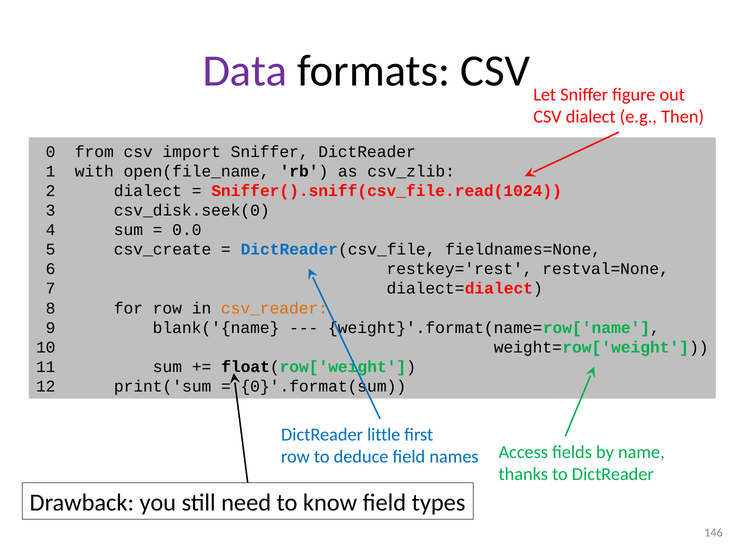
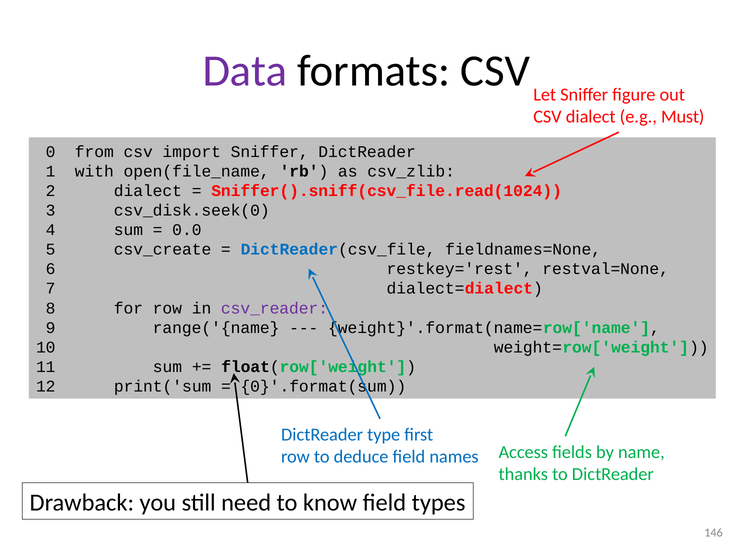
Then: Then -> Must (683, 116)
csv_reader colour: orange -> purple (275, 308)
blank('{name: blank('{name -> range('{name (216, 328)
little: little -> type (384, 435)
